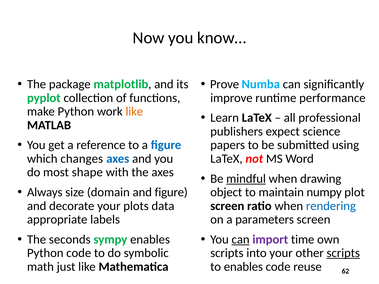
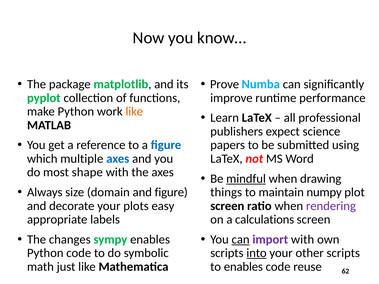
changes: changes -> multiple (82, 159)
object: object -> things (226, 192)
data: data -> easy (163, 206)
rendering colour: blue -> purple (331, 206)
parameters: parameters -> calculations (265, 220)
seconds: seconds -> changes (70, 240)
import time: time -> with (303, 240)
into underline: none -> present (257, 253)
scripts underline: present -> none (343, 253)
